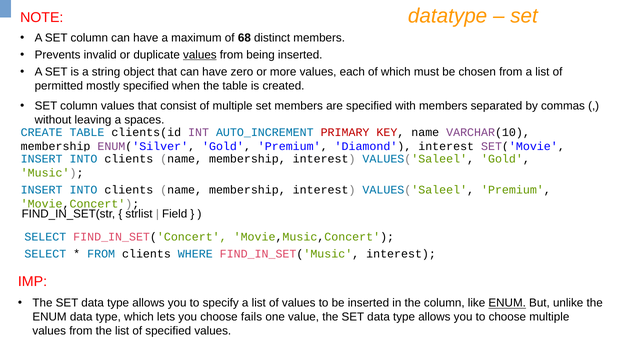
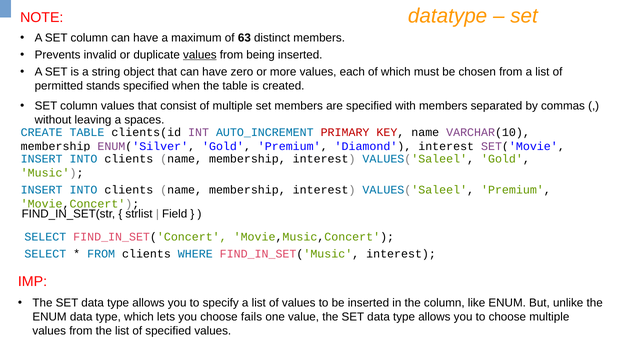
68: 68 -> 63 (244, 38)
mostly: mostly -> stands (103, 86)
ENUM underline: present -> none (507, 303)
